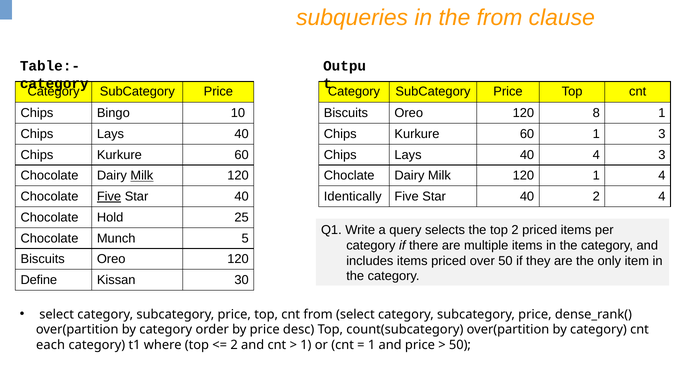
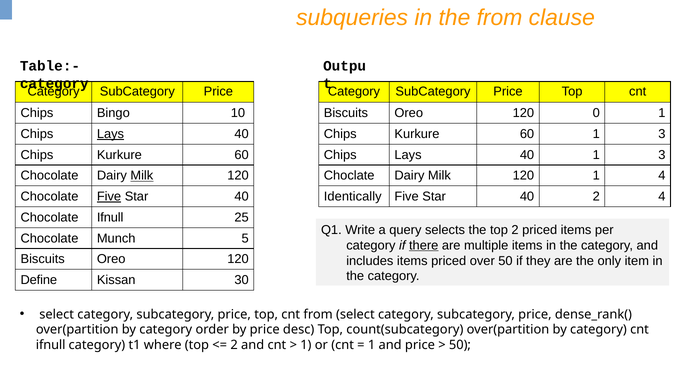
8: 8 -> 0 (596, 113)
Lays underline: none -> present (110, 134)
40 4: 4 -> 1 (596, 155)
Chocolate Hold: Hold -> Ifnull (110, 217)
there underline: none -> present (424, 245)
each: each -> ifnull (51, 345)
